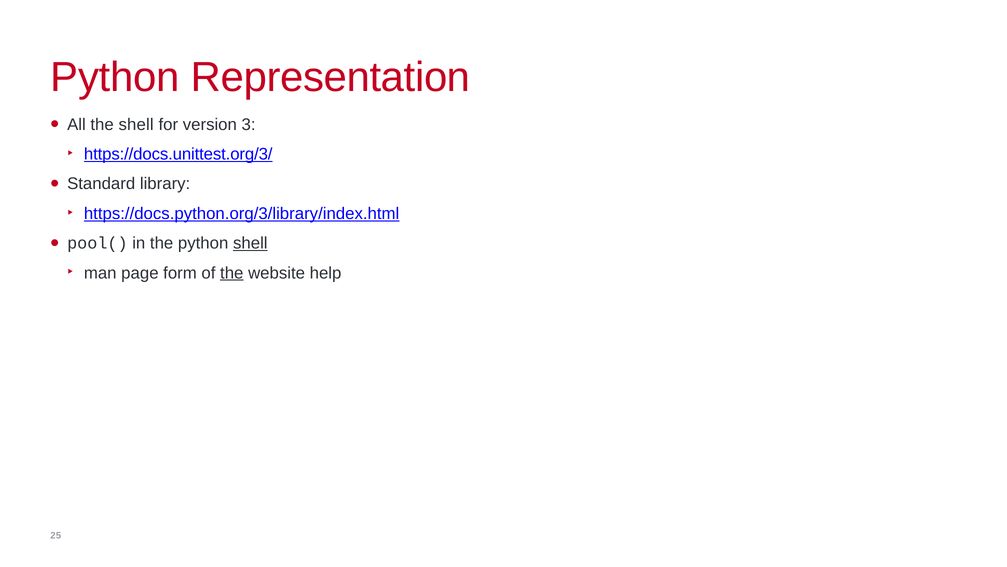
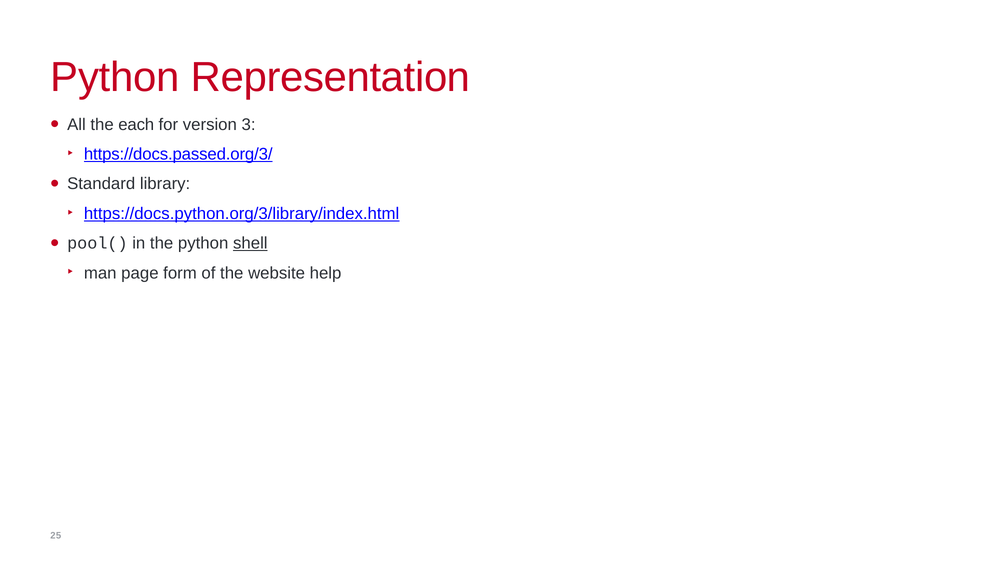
the shell: shell -> each (136, 124)
https://docs.unittest.org/3/: https://docs.unittest.org/3/ -> https://docs.passed.org/3/ (178, 154)
the underline: present -> none (232, 273)
